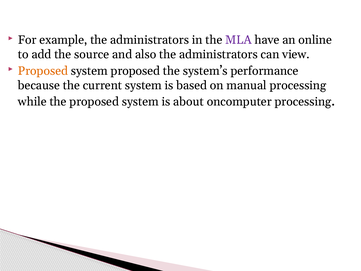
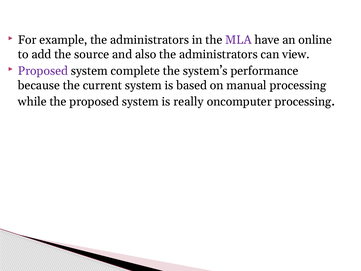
Proposed colour: orange -> purple (43, 71)
system proposed: proposed -> complete (135, 71)
about: about -> really (189, 102)
